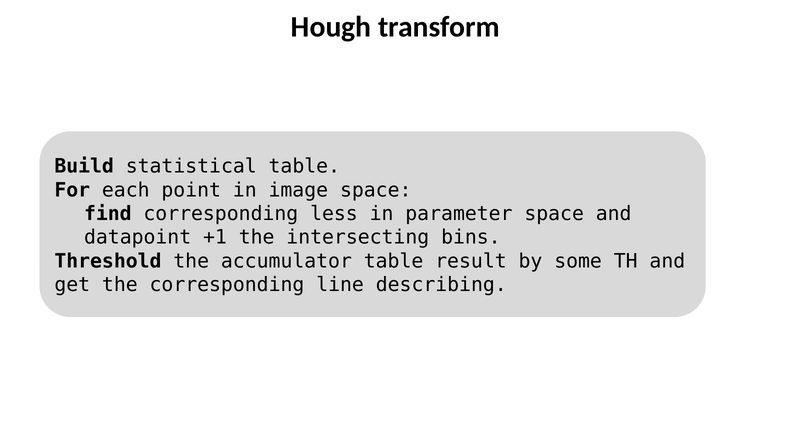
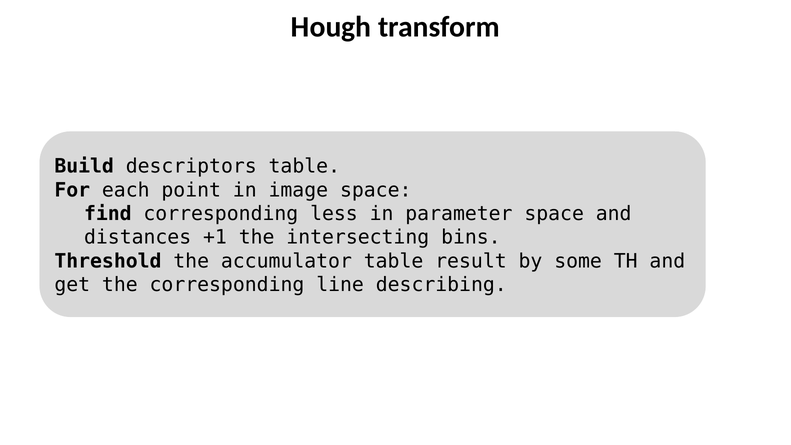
statistical: statistical -> descriptors (191, 166)
datapoint: datapoint -> distances (138, 237)
